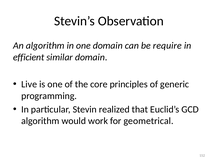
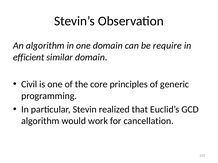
Live: Live -> Civil (29, 85)
geometrical: geometrical -> cancellation (149, 121)
